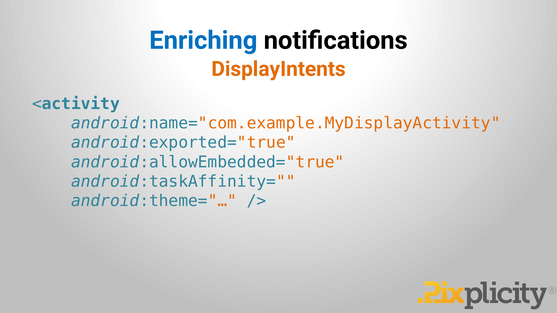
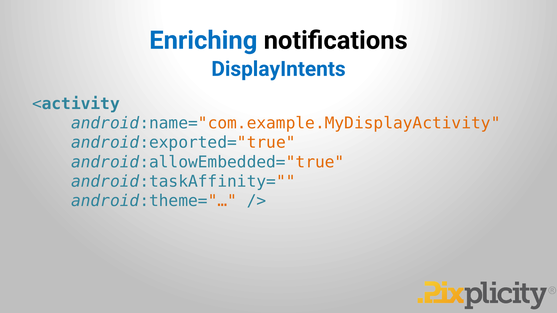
DisplayIntents colour: orange -> blue (278, 69)
